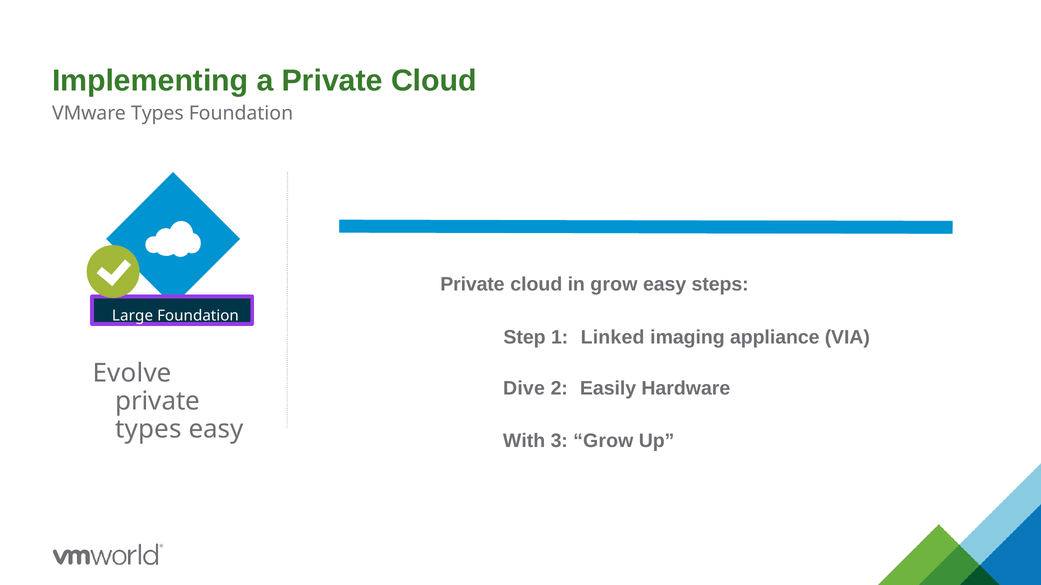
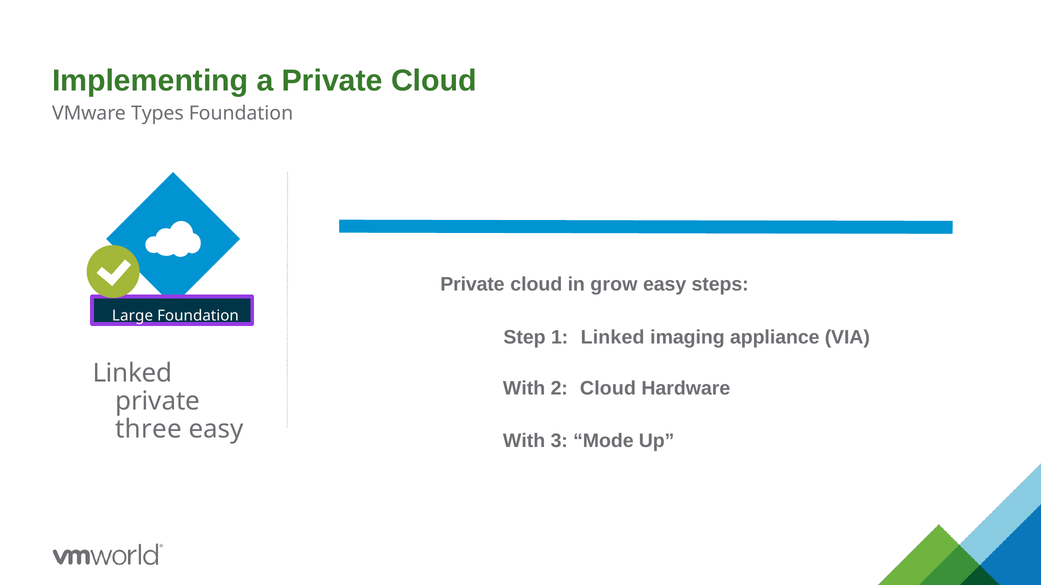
Evolve: Evolve -> Linked (132, 373)
Dive: Dive -> With (524, 389)
2 Easily: Easily -> Cloud (608, 389)
types: types -> three (148, 430)
3 Grow: Grow -> Mode (603, 441)
